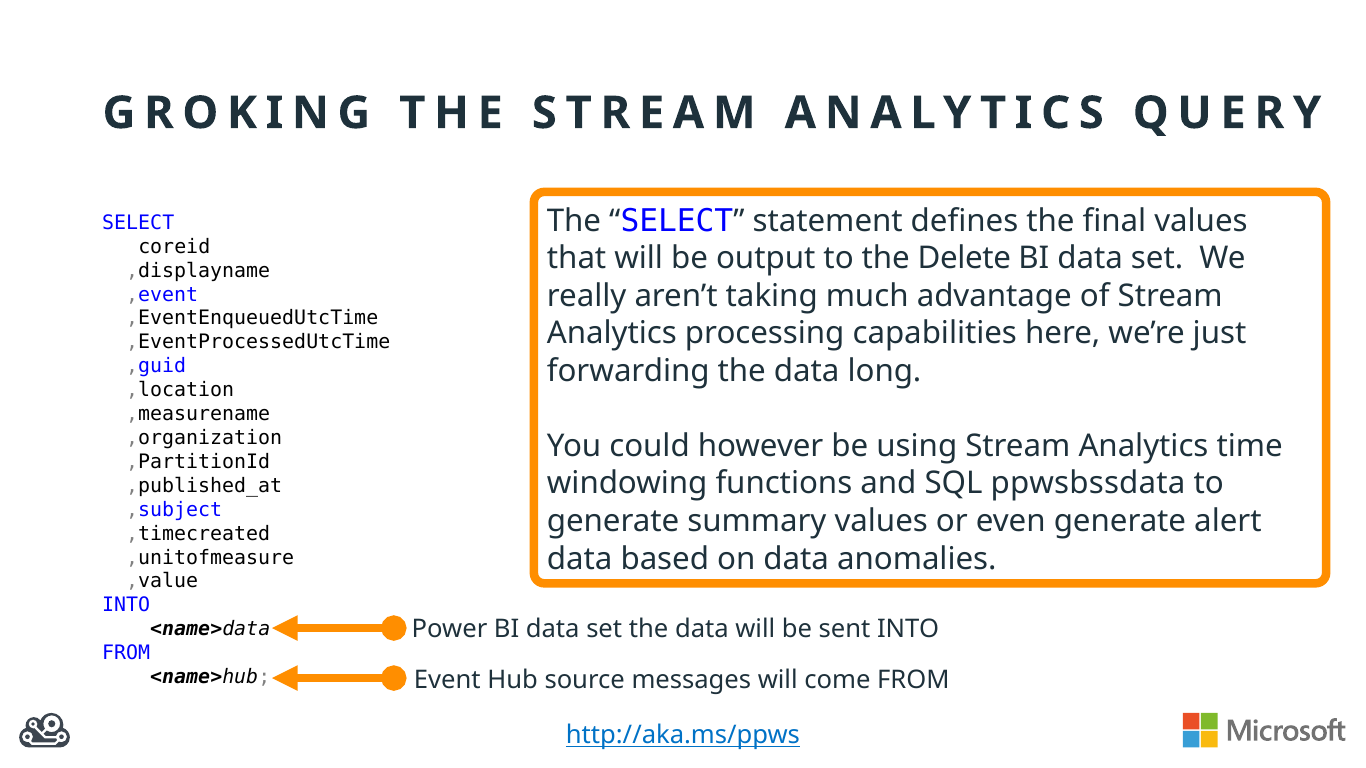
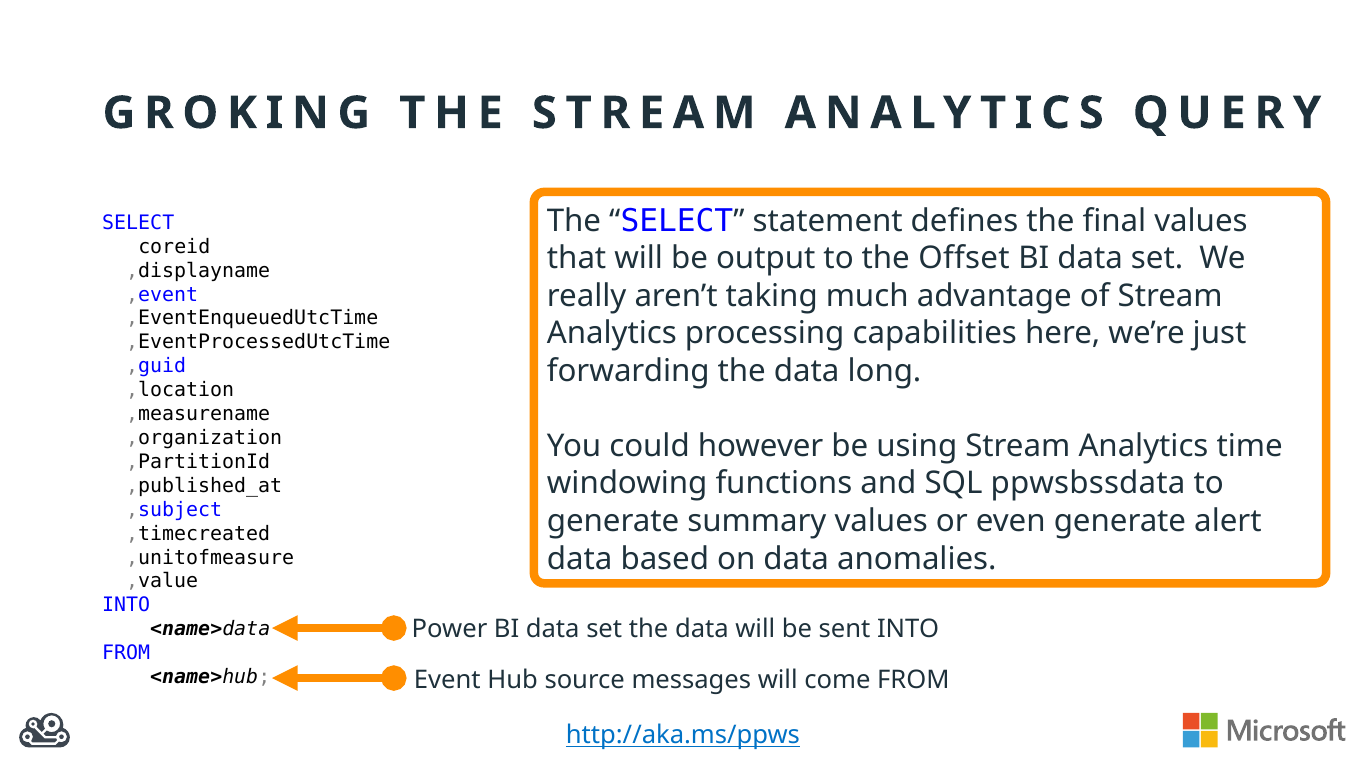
Delete: Delete -> Offset (964, 259)
